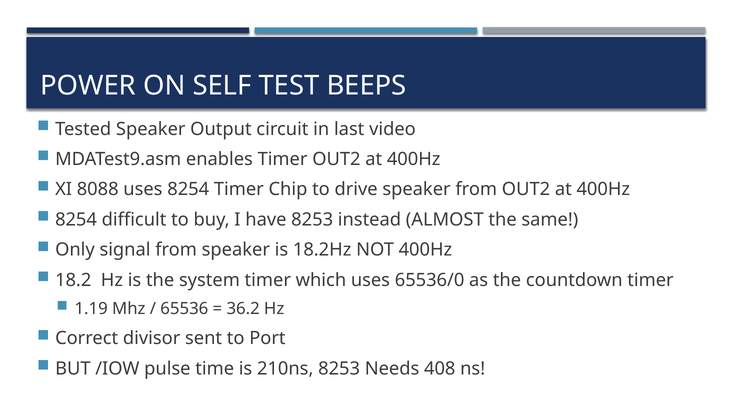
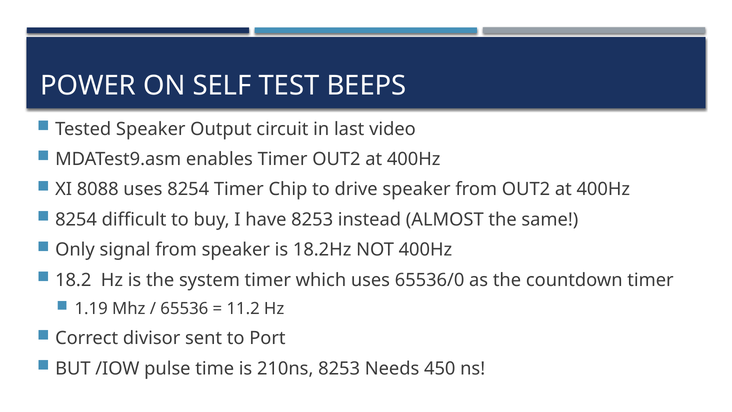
36.2: 36.2 -> 11.2 (243, 309)
408: 408 -> 450 (440, 368)
